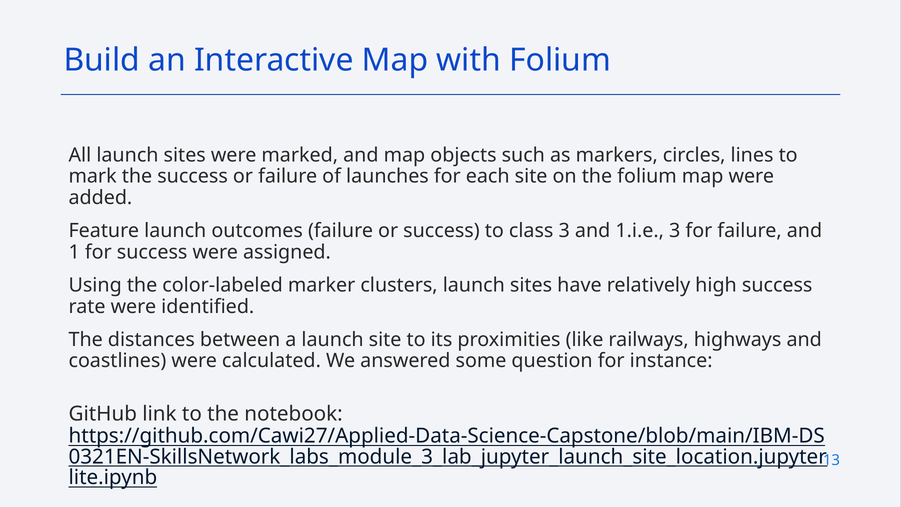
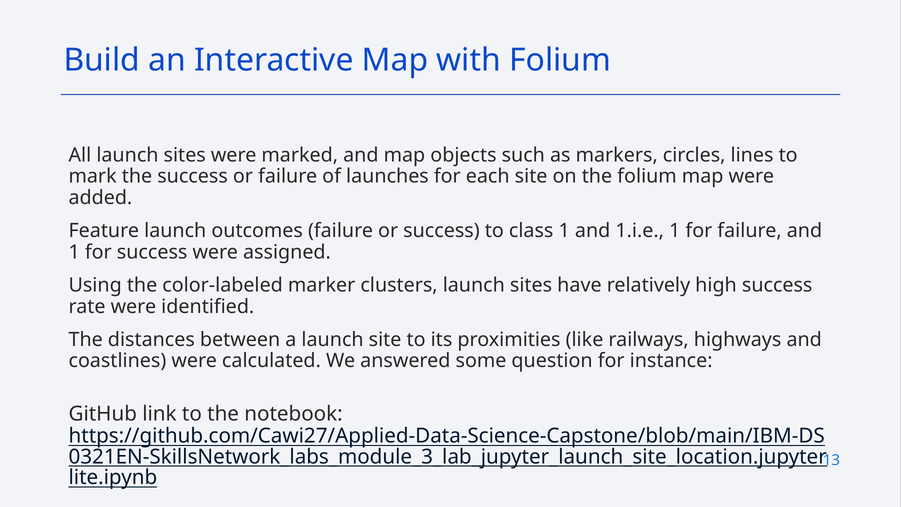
class 3: 3 -> 1 (564, 231)
1.i.e 3: 3 -> 1 (675, 231)
